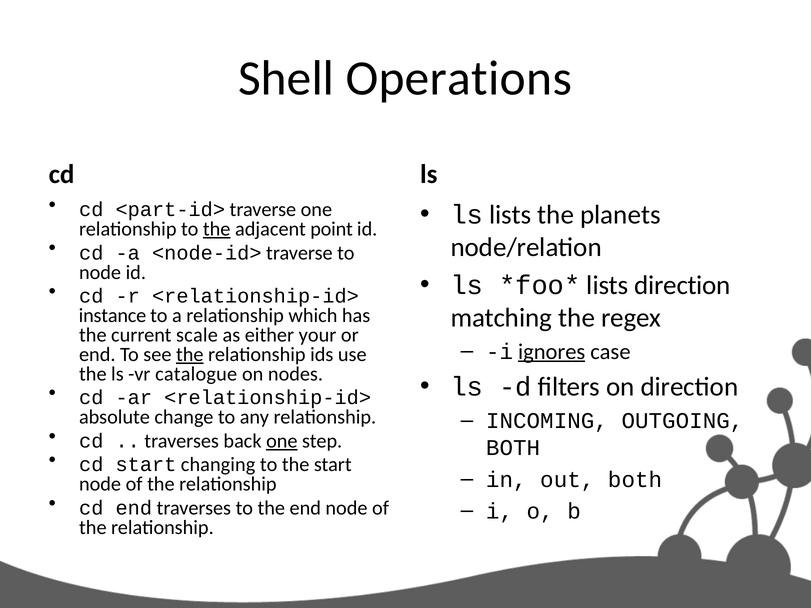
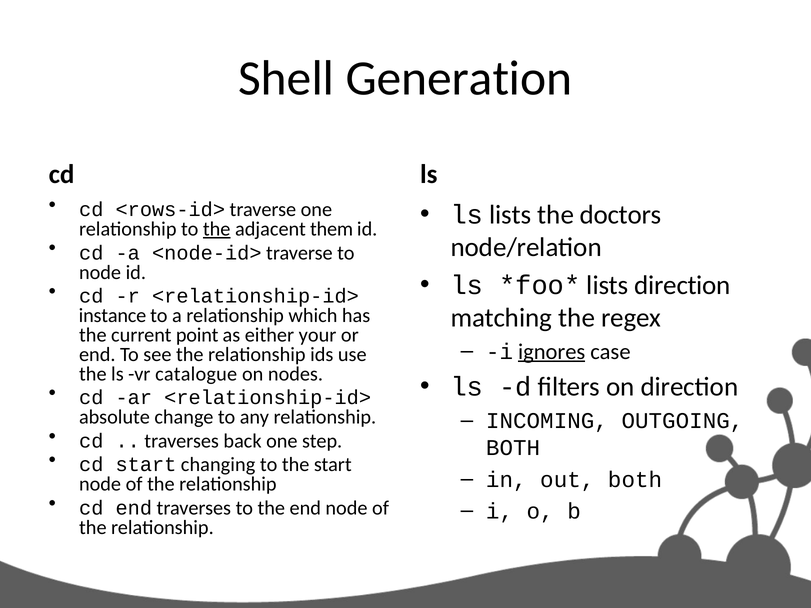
Operations: Operations -> Generation (459, 79)
<part-id>: <part-id> -> <rows-id> (170, 210)
planets: planets -> doctors (621, 215)
point: point -> them (332, 229)
scale: scale -> point (197, 335)
the underline: present -> none (190, 355)
one underline: present -> none (282, 441)
